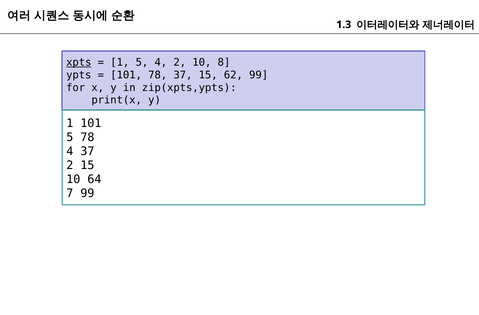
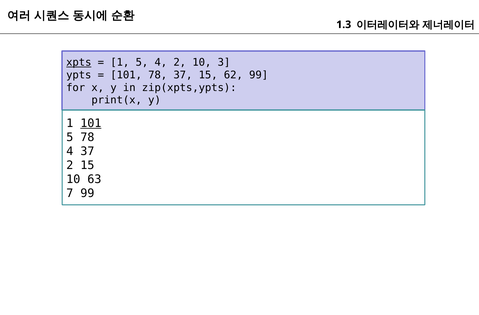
8: 8 -> 3 (224, 62)
101 underline: none -> present (91, 123)
64: 64 -> 63 (94, 179)
